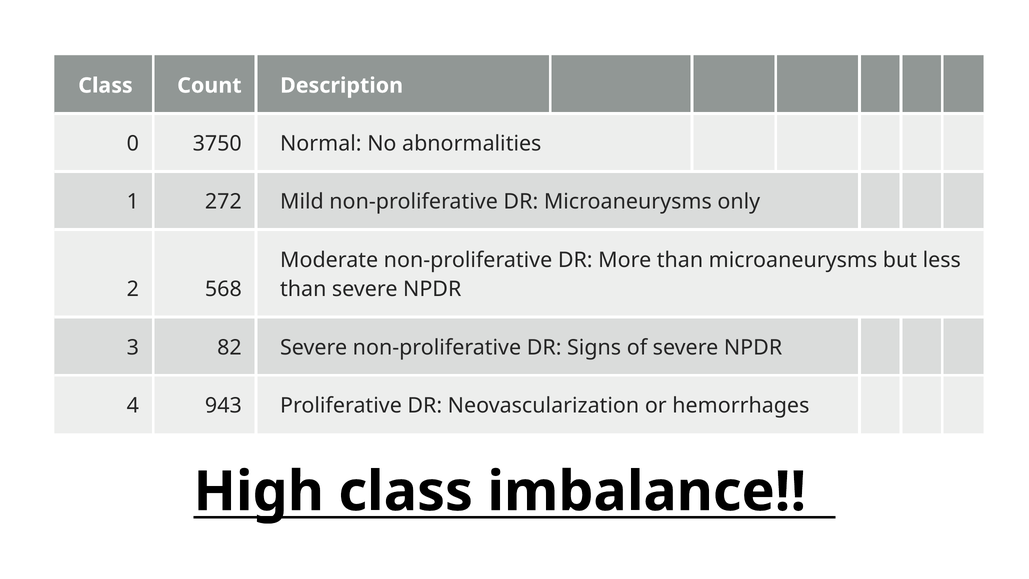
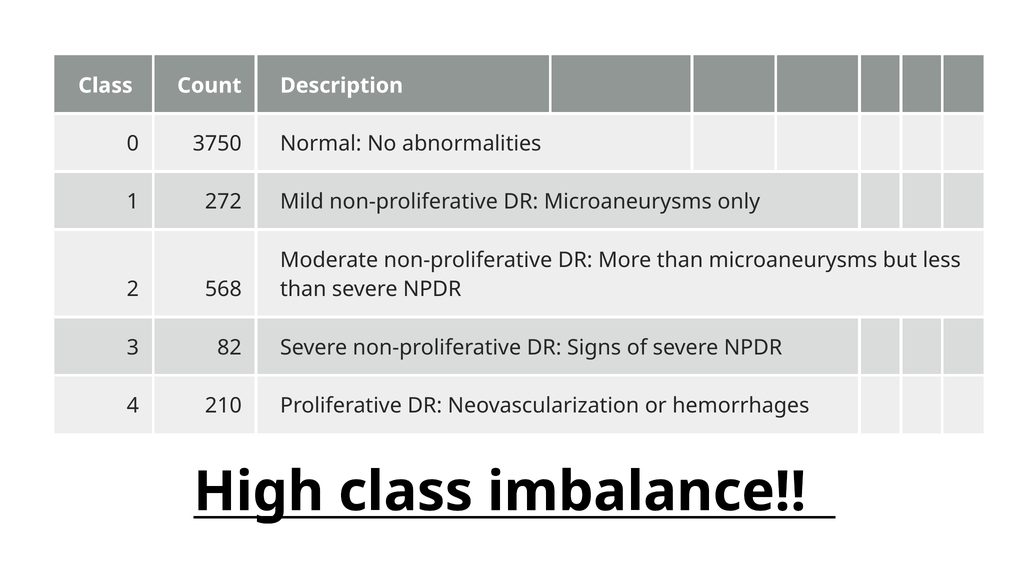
943: 943 -> 210 (223, 405)
